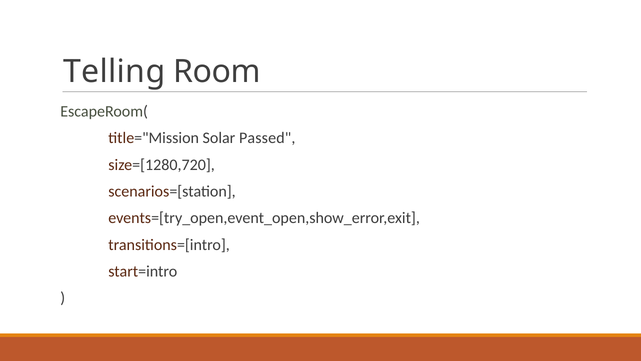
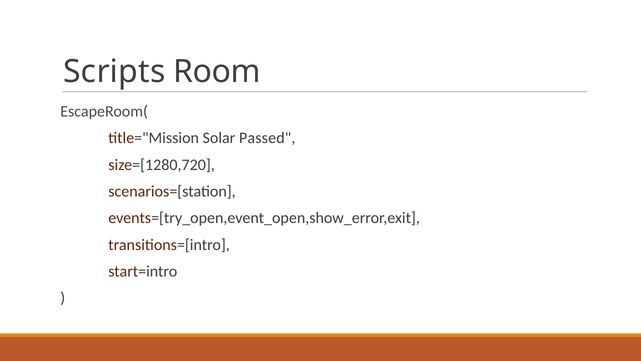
Telling: Telling -> Scripts (114, 71)
